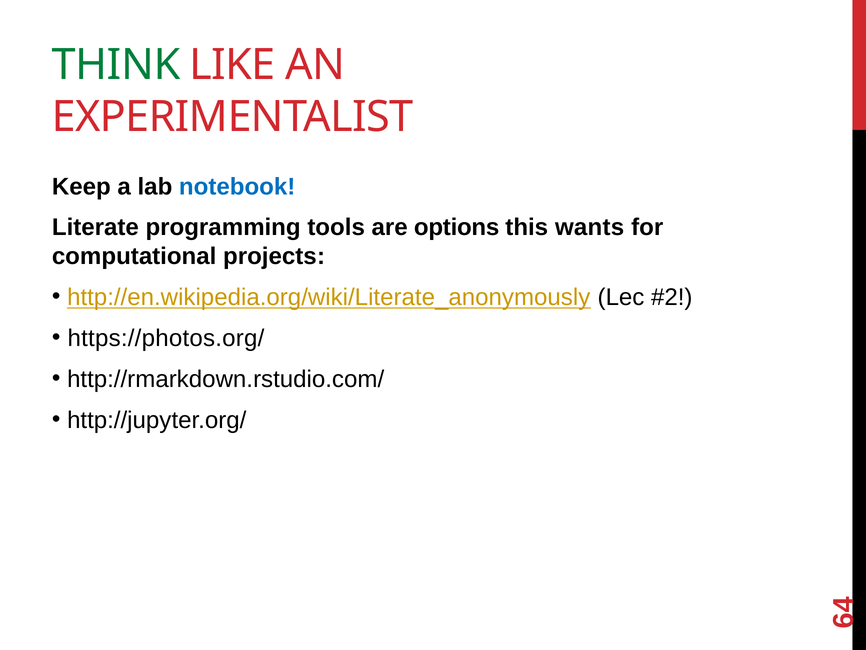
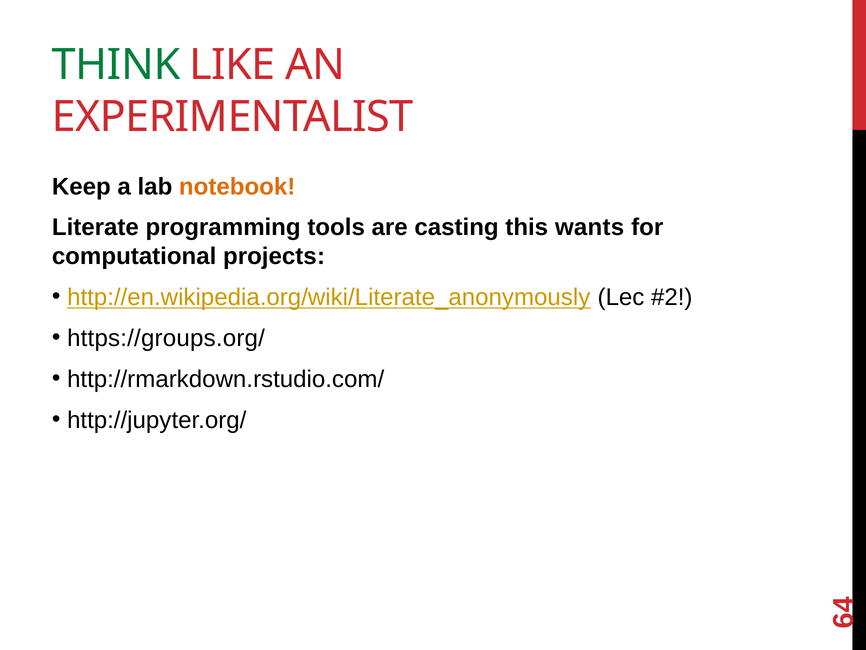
notebook colour: blue -> orange (237, 186)
options: options -> casting (457, 227)
https://photos.org/: https://photos.org/ -> https://groups.org/ (166, 338)
